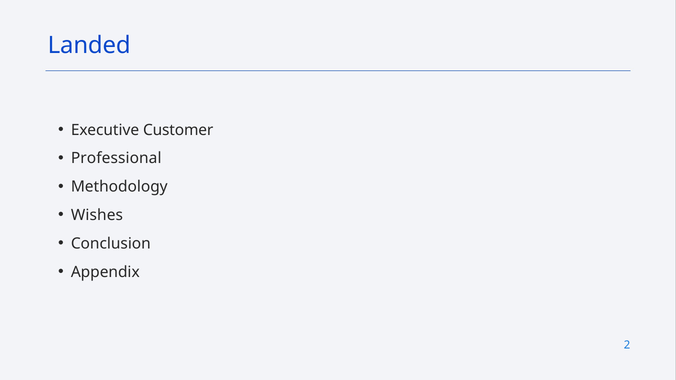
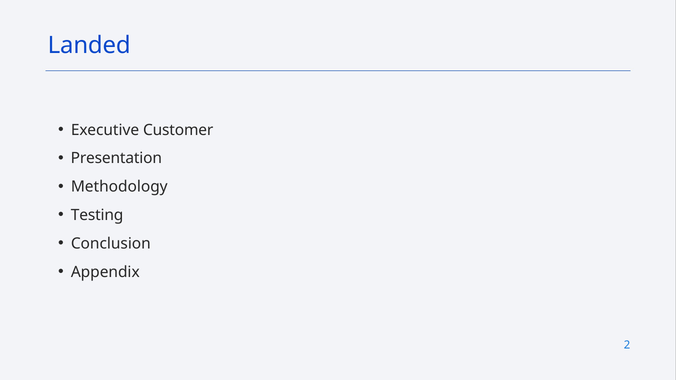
Professional: Professional -> Presentation (116, 158)
Wishes: Wishes -> Testing (97, 215)
